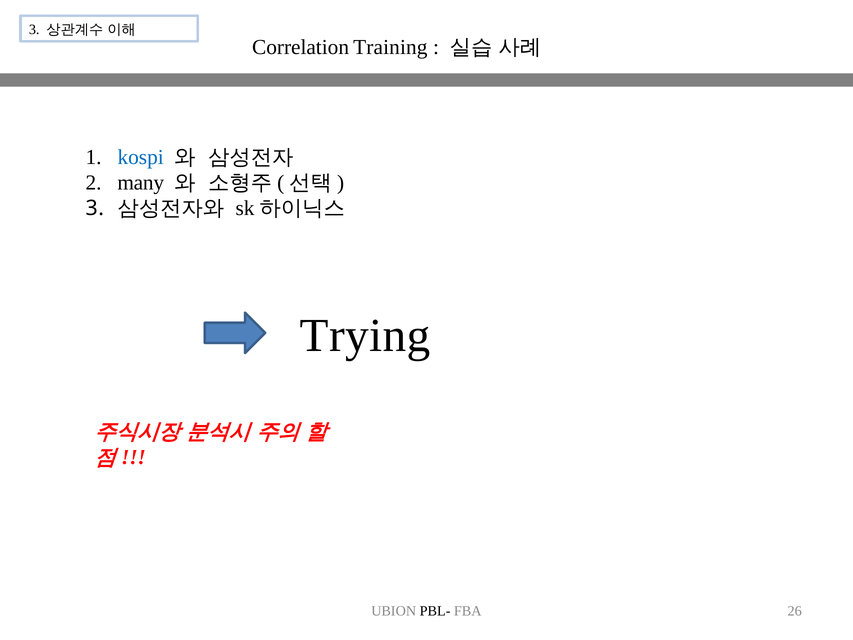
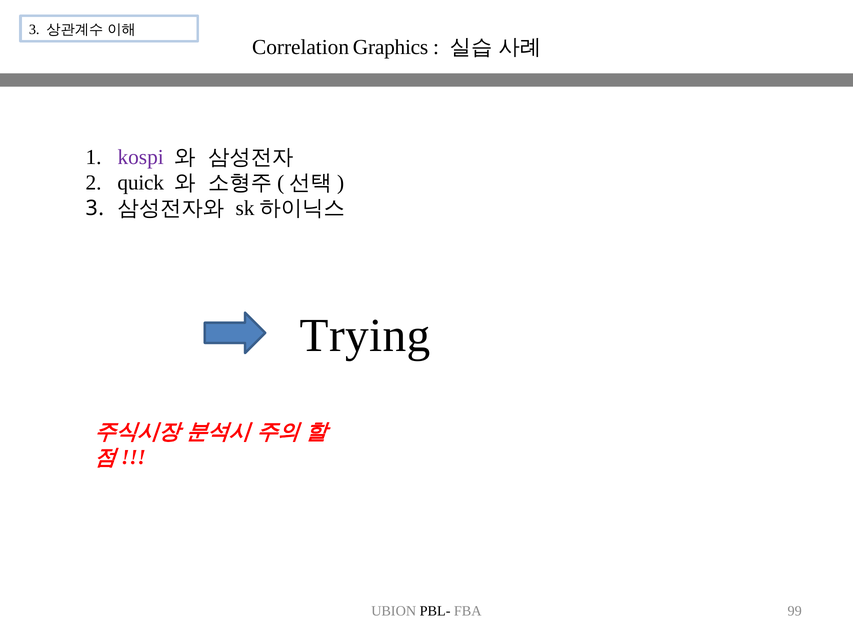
Training: Training -> Graphics (391, 47)
kospi colour: blue -> purple (141, 157)
many: many -> quick (141, 183)
26: 26 -> 99 (795, 611)
